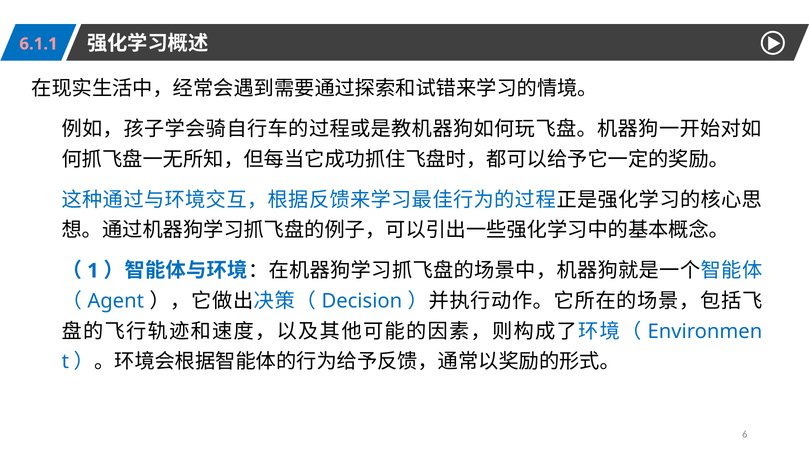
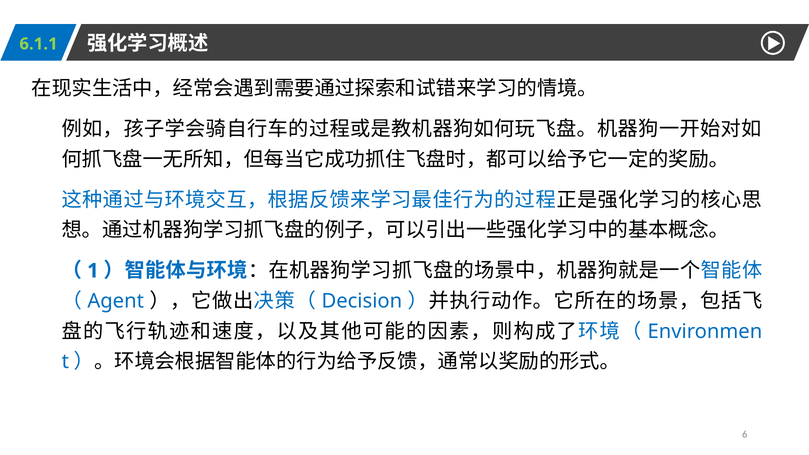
6.1.1 colour: pink -> light green (39, 44)
